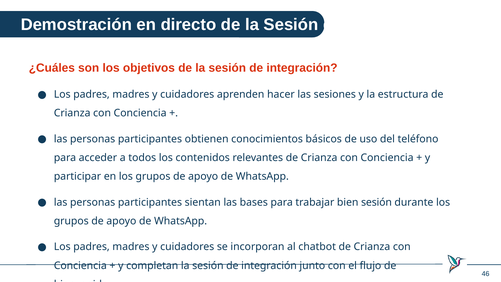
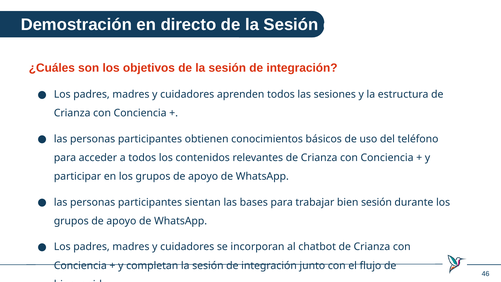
aprenden hacer: hacer -> todos (281, 94)
